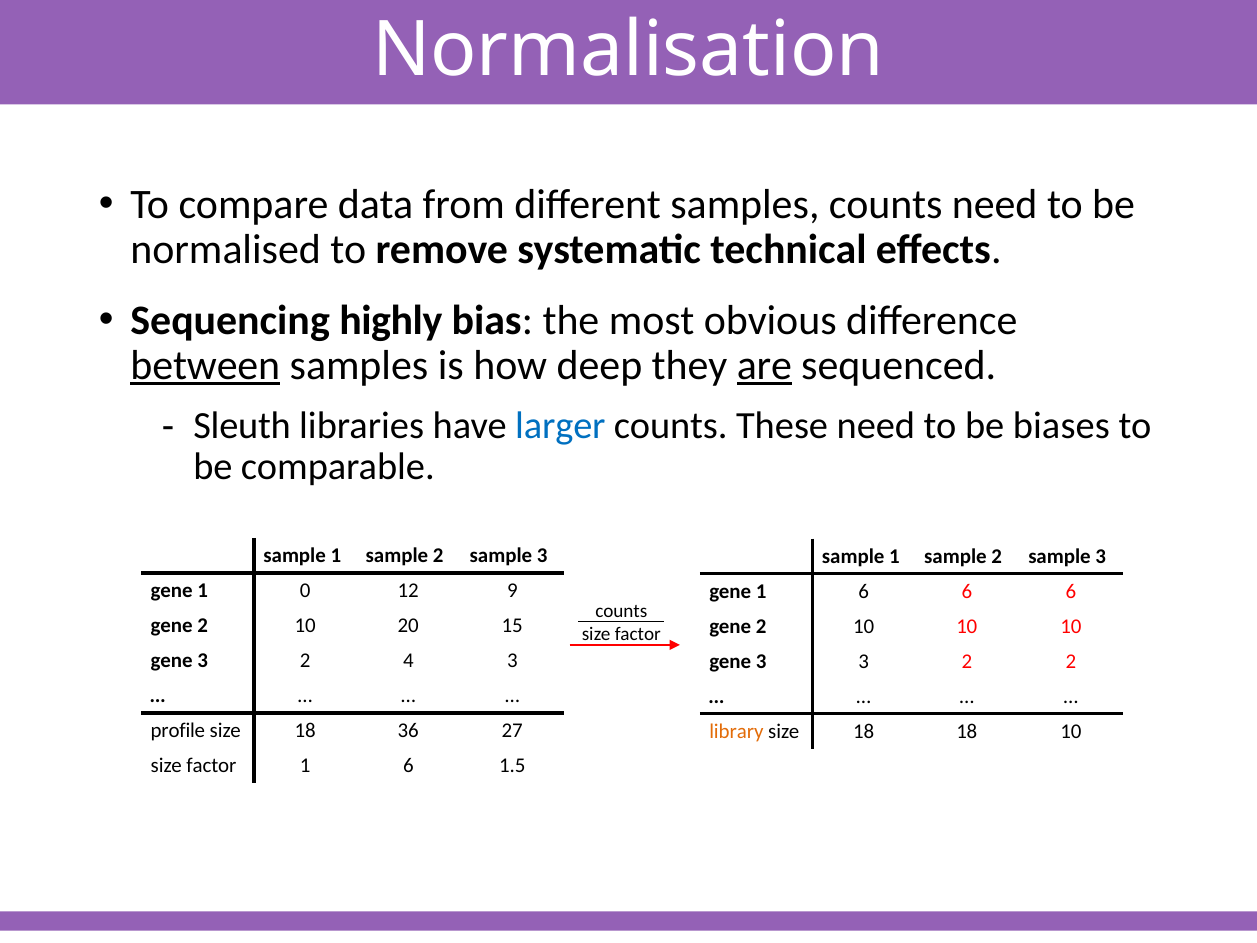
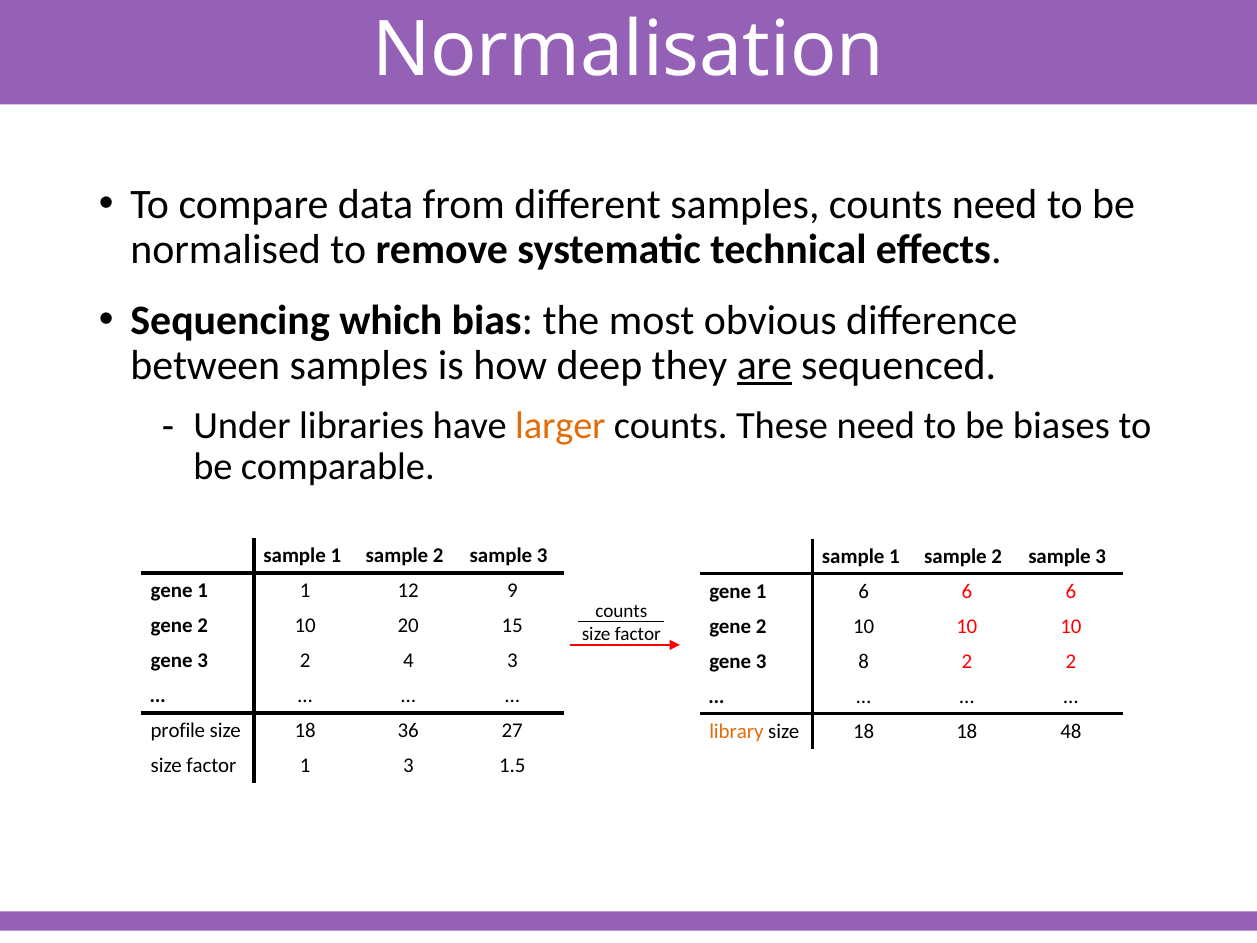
highly: highly -> which (391, 320)
between underline: present -> none (205, 365)
Sleuth: Sleuth -> Under (242, 425)
larger colour: blue -> orange (560, 425)
1 0: 0 -> 1 (305, 591)
3 3: 3 -> 8 (864, 661)
18 10: 10 -> 48 (1071, 731)
factor 1 6: 6 -> 3 (408, 765)
